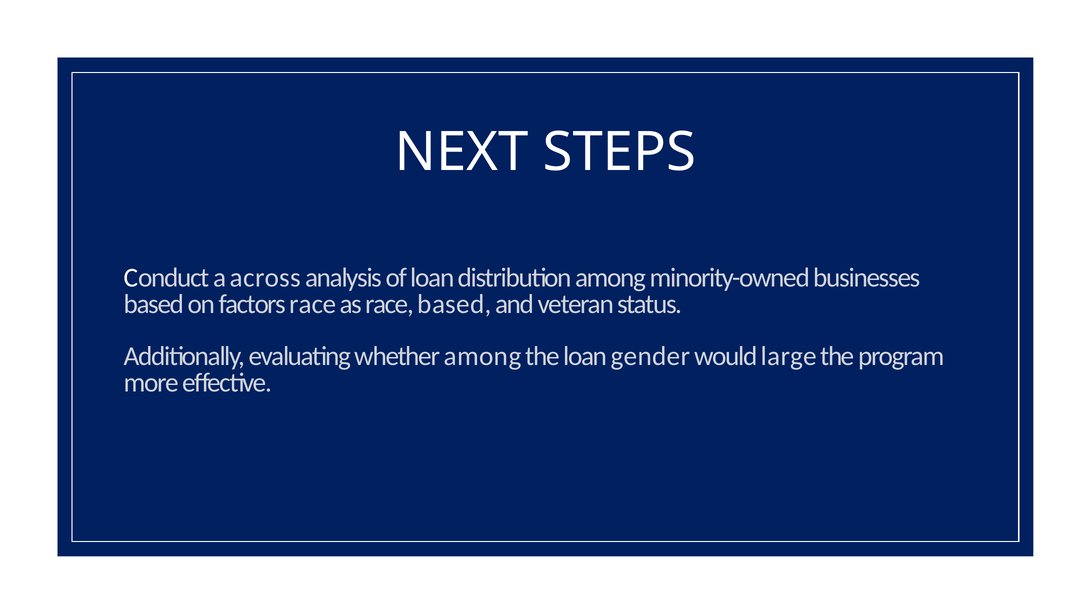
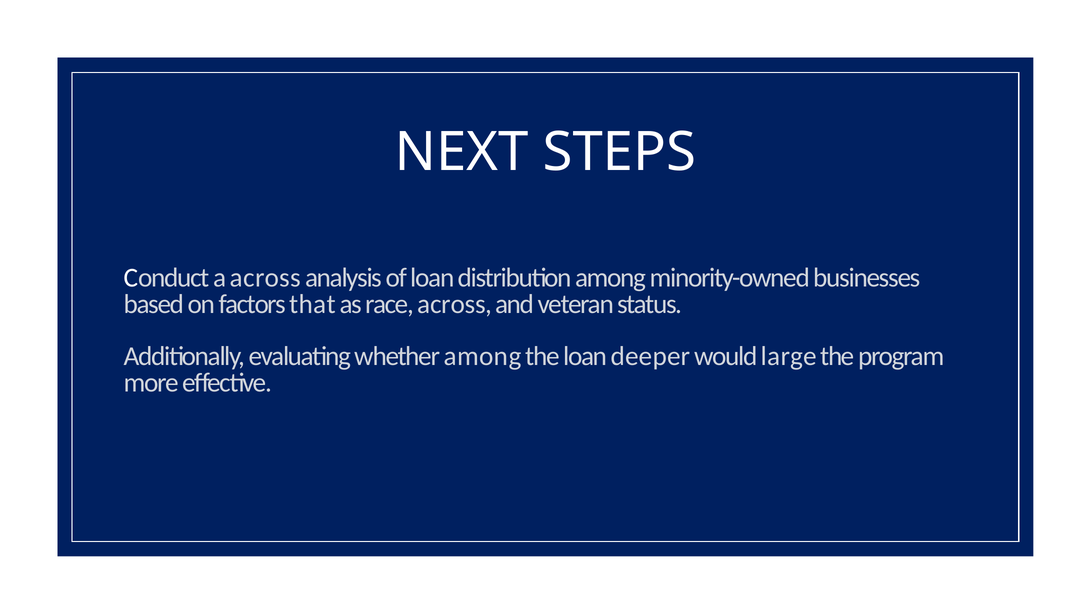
factors race: race -> that (313, 304)
race based: based -> across (455, 304)
gender: gender -> deeper (651, 356)
